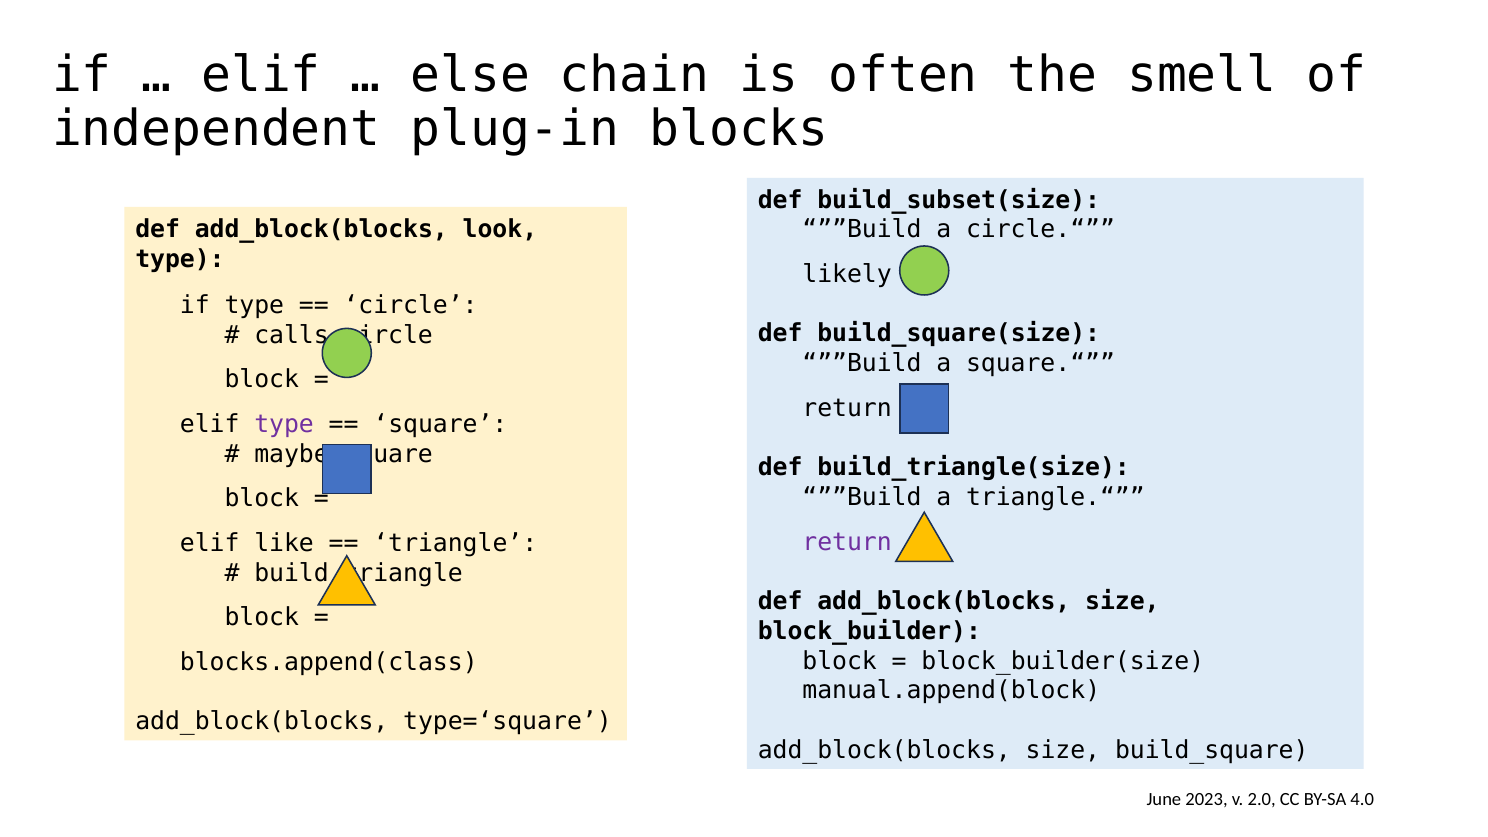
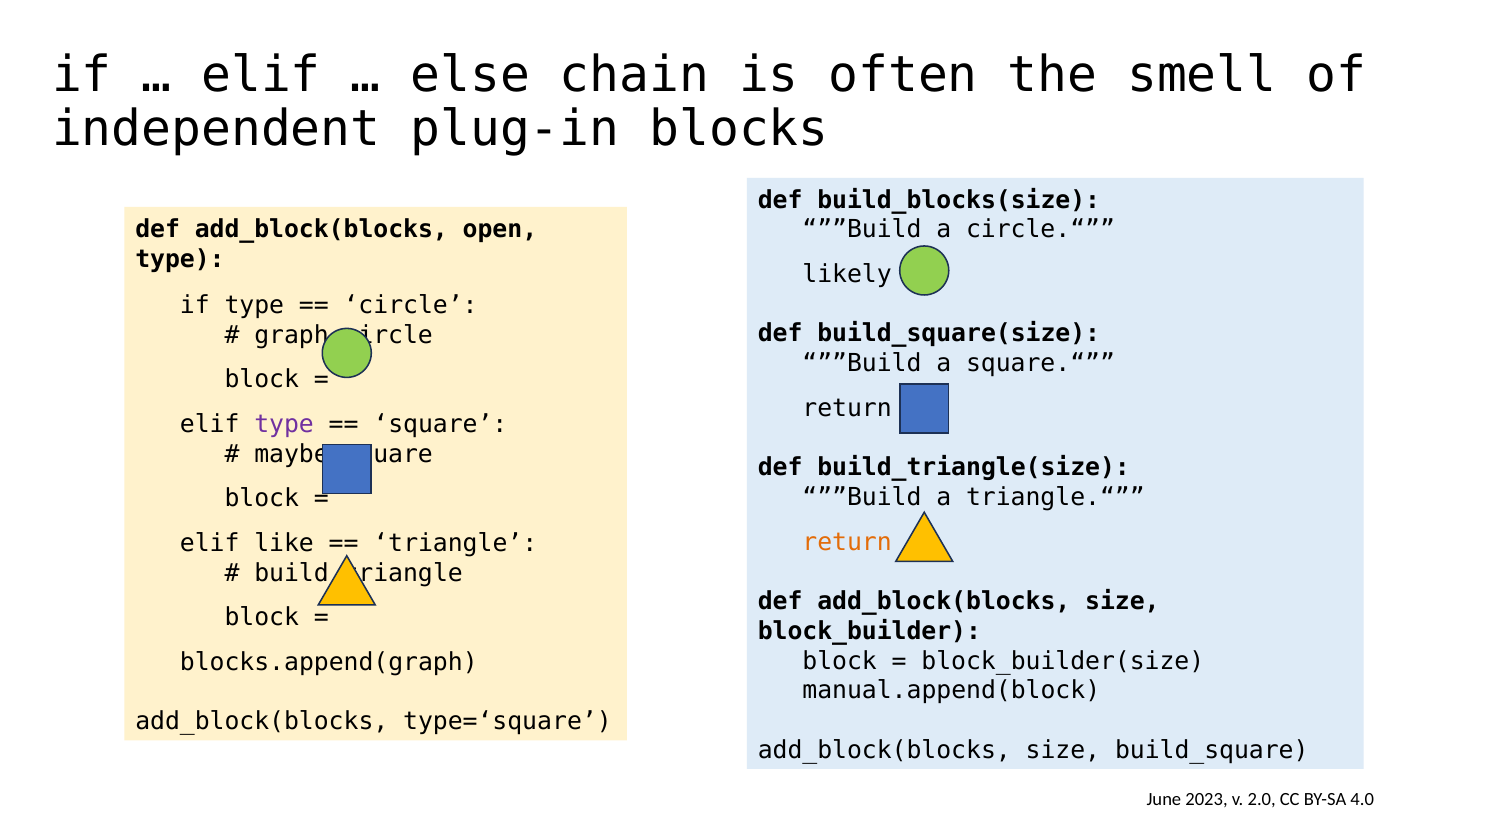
build_subset(size: build_subset(size -> build_blocks(size (959, 200)
look: look -> open (500, 229)
calls: calls -> graph (292, 335)
return colour: purple -> orange (847, 542)
blocks.append(class: blocks.append(class -> blocks.append(graph (329, 662)
